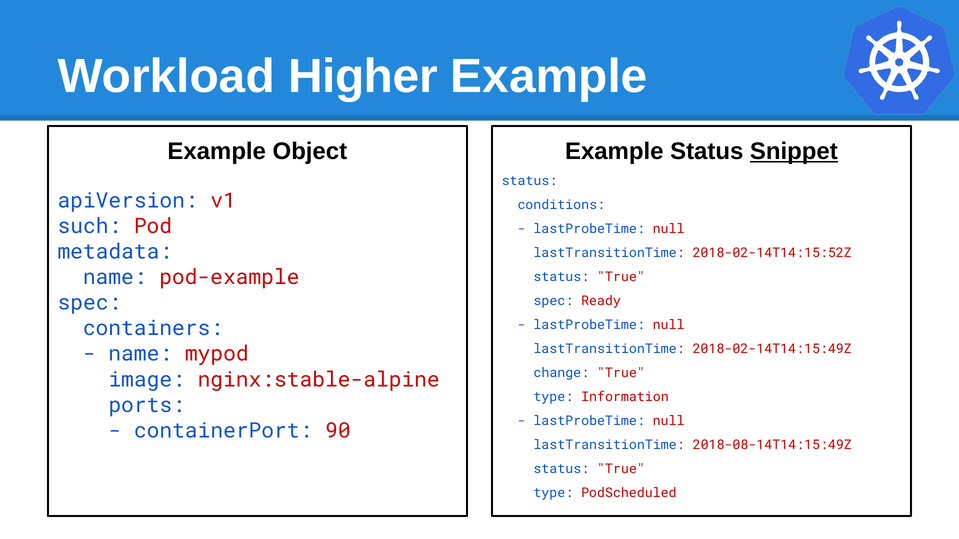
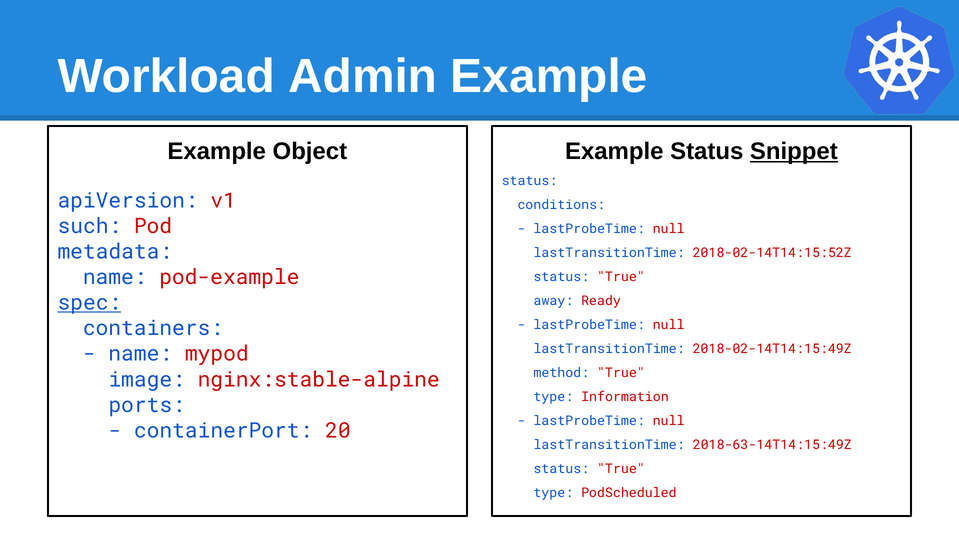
Higher: Higher -> Admin (363, 76)
spec underline: none -> present (89, 303)
spec: spec -> away (553, 301)
change: change -> method (561, 373)
90: 90 -> 20 (338, 431)
2018-08-14T14:15:49Z: 2018-08-14T14:15:49Z -> 2018-63-14T14:15:49Z (772, 445)
